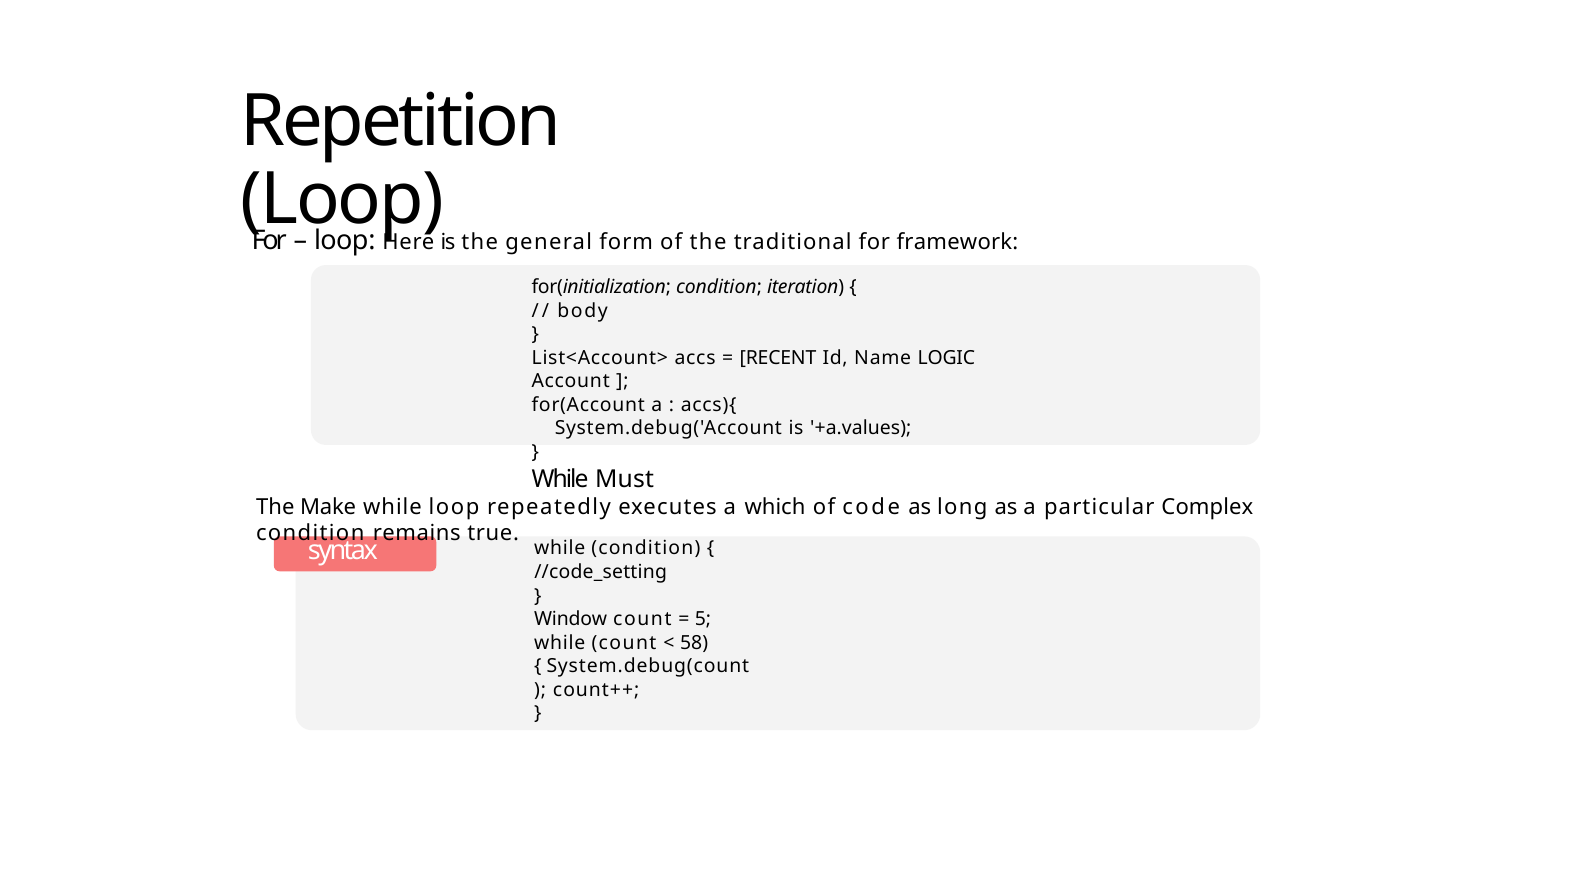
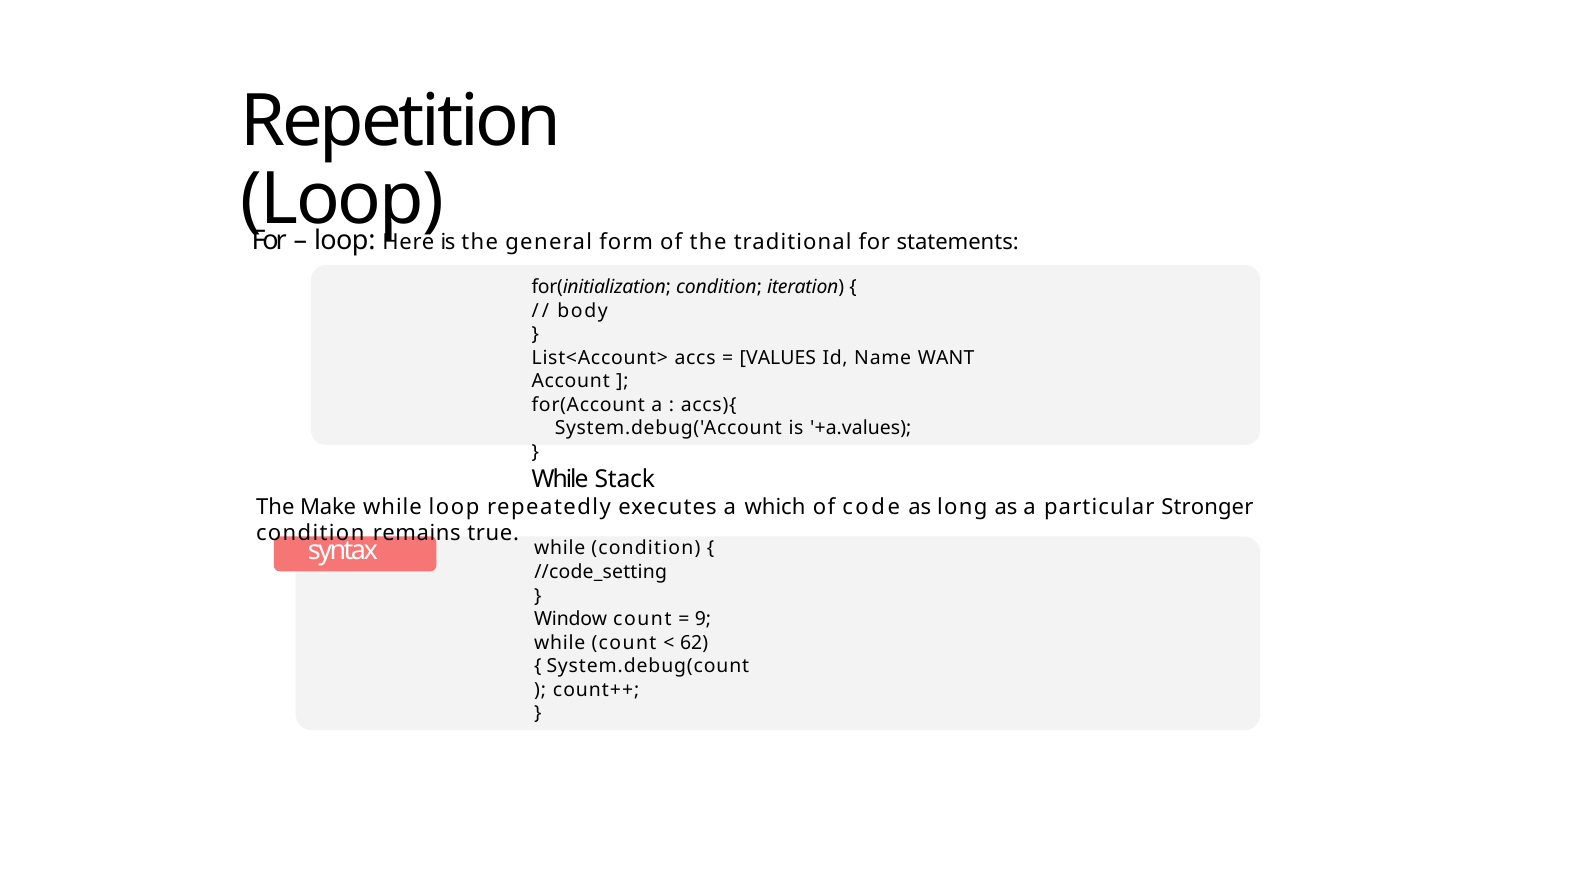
framework: framework -> statements (958, 242)
RECENT: RECENT -> VALUES (778, 358)
LOGIC: LOGIC -> WANT (946, 358)
Must: Must -> Stack (625, 479)
Complex: Complex -> Stronger (1207, 507)
5: 5 -> 9 (703, 619)
58: 58 -> 62 (694, 643)
